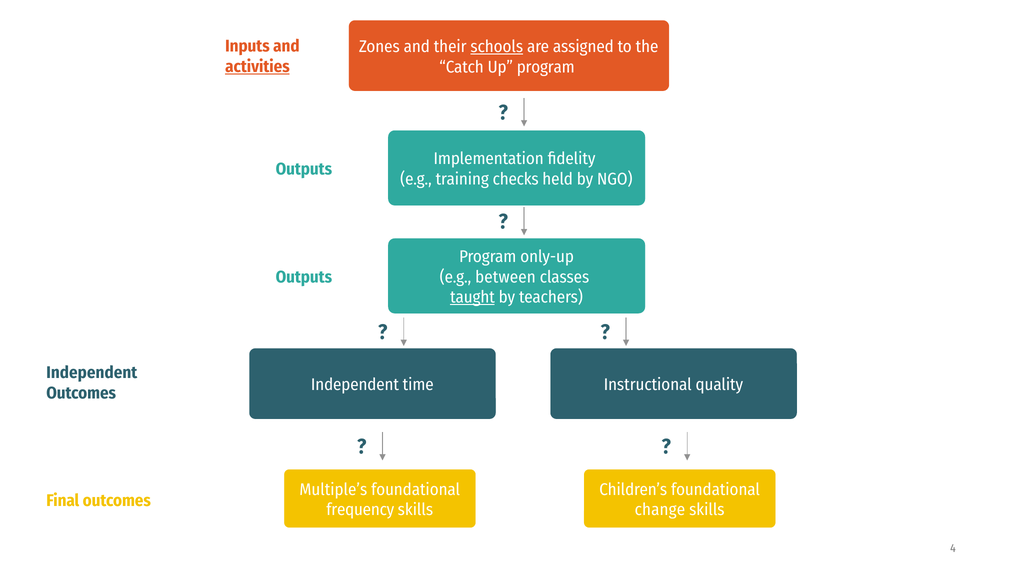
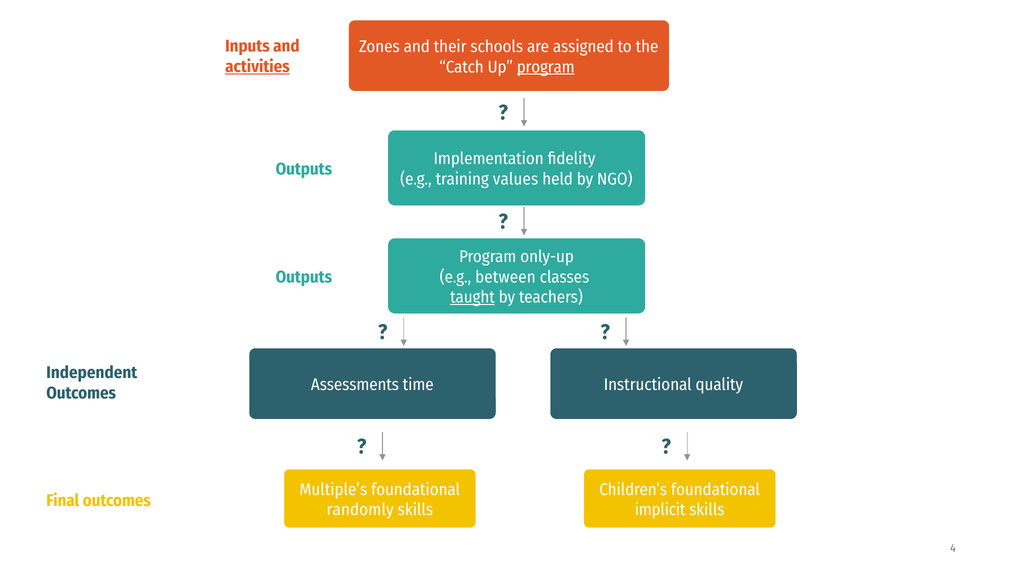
schools underline: present -> none (497, 47)
program underline: none -> present (546, 67)
checks: checks -> values (516, 179)
Independent: Independent -> Assessments (355, 384)
frequency: frequency -> randomly (360, 509)
change: change -> implicit (660, 509)
